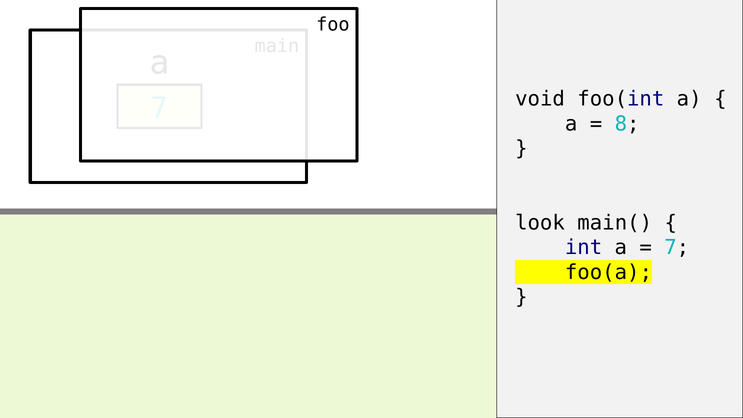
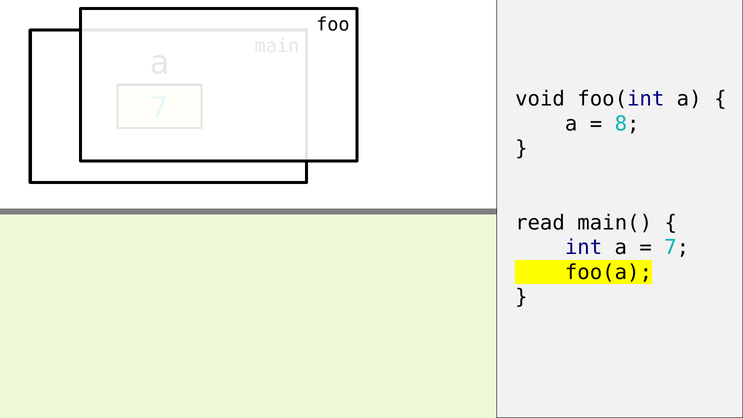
look: look -> read (540, 223)
